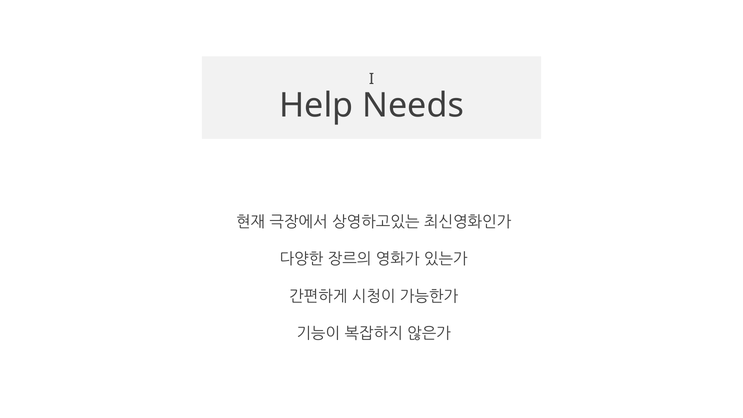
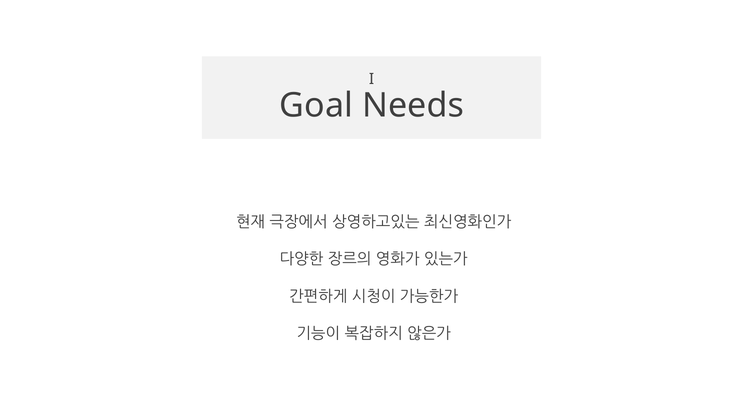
Help: Help -> Goal (316, 106)
